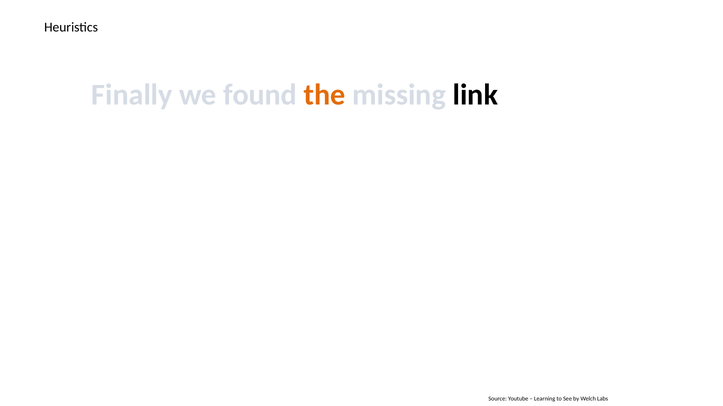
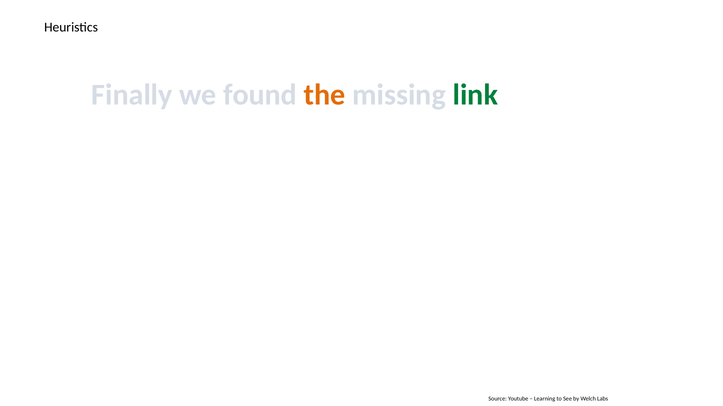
link colour: black -> green (475, 95)
